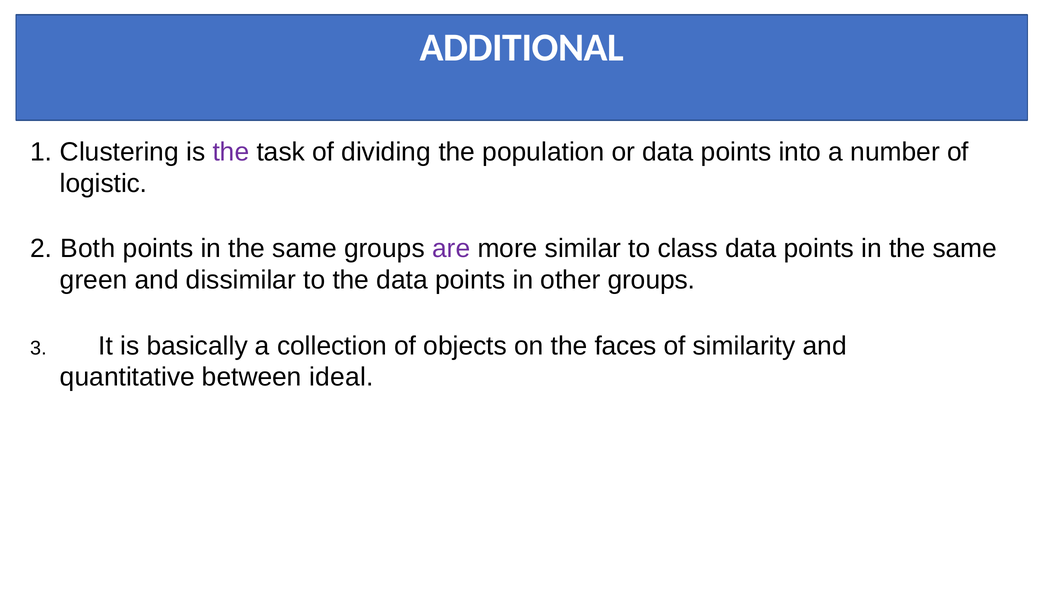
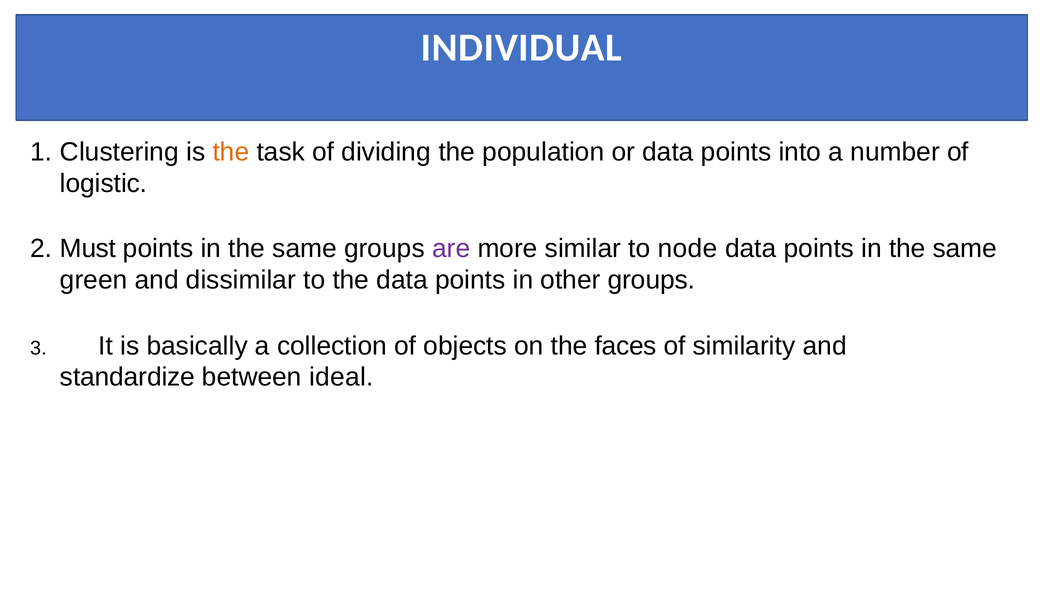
ADDITIONAL: ADDITIONAL -> INDIVIDUAL (521, 48)
the colour: purple -> orange (231, 152)
Both: Both -> Must (88, 248)
class: class -> node (688, 248)
quantitative: quantitative -> standardize (128, 377)
